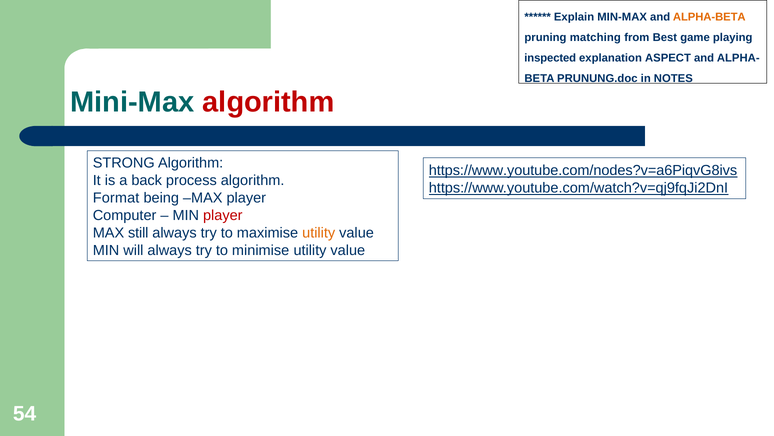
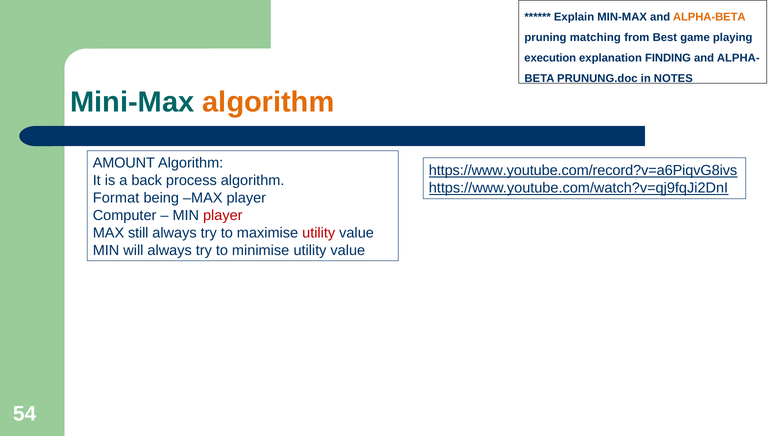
inspected: inspected -> execution (550, 58)
ASPECT: ASPECT -> FINDING (668, 58)
algorithm colour: red -> orange (268, 102)
STRONG: STRONG -> AMOUNT (124, 163)
https://www.youtube.com/nodes?v=a6PiqvG8ivs: https://www.youtube.com/nodes?v=a6PiqvG8ivs -> https://www.youtube.com/record?v=a6PiqvG8ivs (583, 170)
utility colour: orange -> red (319, 233)
